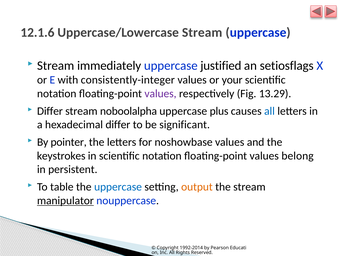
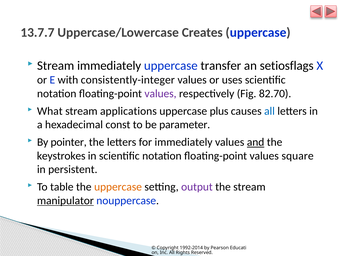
12.1.6: 12.1.6 -> 13.7.7 (37, 33)
Uppercase/Lowercase Stream: Stream -> Creates (202, 33)
justified: justified -> transfer (221, 66)
your: your -> uses (232, 80)
13.29: 13.29 -> 82.70 (275, 94)
Differ: Differ -> What (50, 111)
noboolalpha: noboolalpha -> applications (128, 111)
hexadecimal differ: differ -> const (118, 125)
significant: significant -> parameter (185, 125)
for noshowbase: noshowbase -> immediately (184, 142)
and underline: none -> present (256, 142)
belong: belong -> square (298, 156)
uppercase colour: blue -> orange (118, 187)
output colour: orange -> purple (197, 187)
